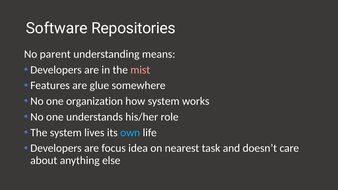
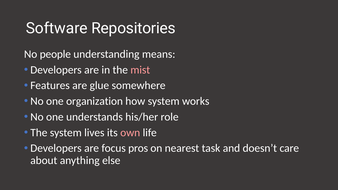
parent: parent -> people (55, 54)
own colour: light blue -> pink (130, 133)
idea: idea -> pros (138, 148)
